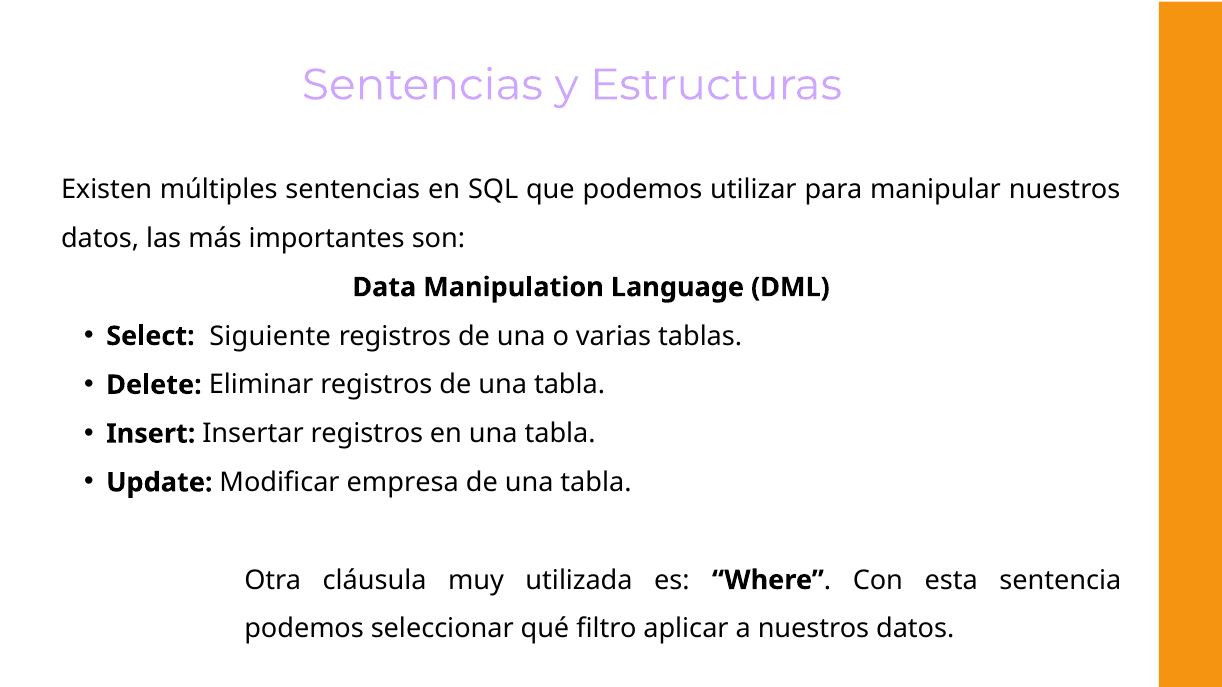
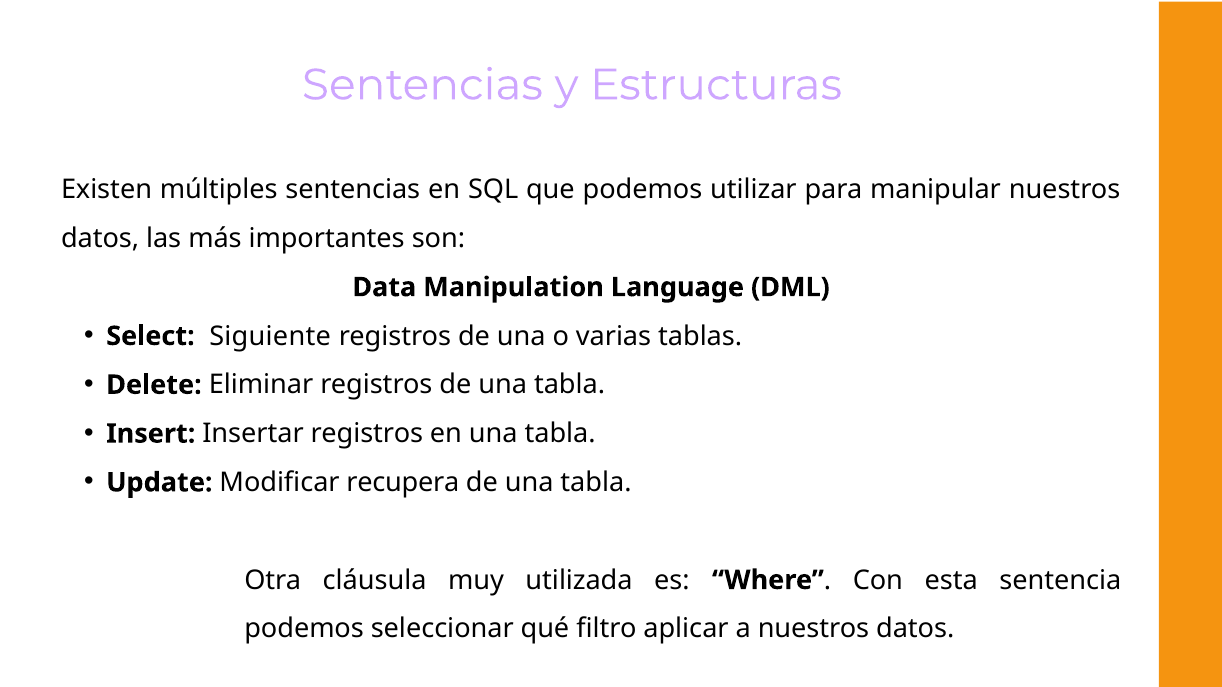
empresa: empresa -> recupera (403, 483)
